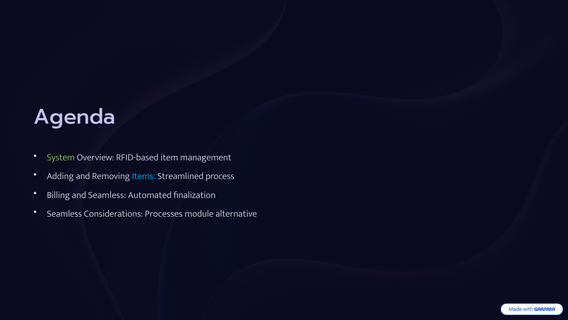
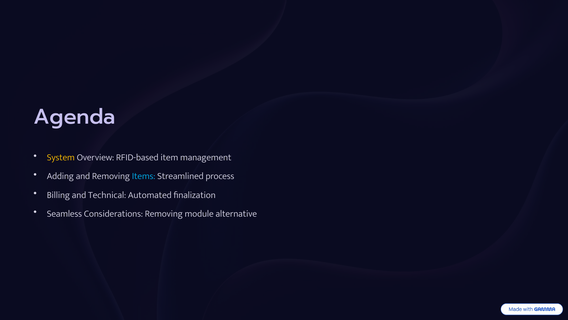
System colour: light green -> yellow (61, 157)
and Seamless: Seamless -> Technical (107, 195)
Considerations Processes: Processes -> Removing (164, 213)
